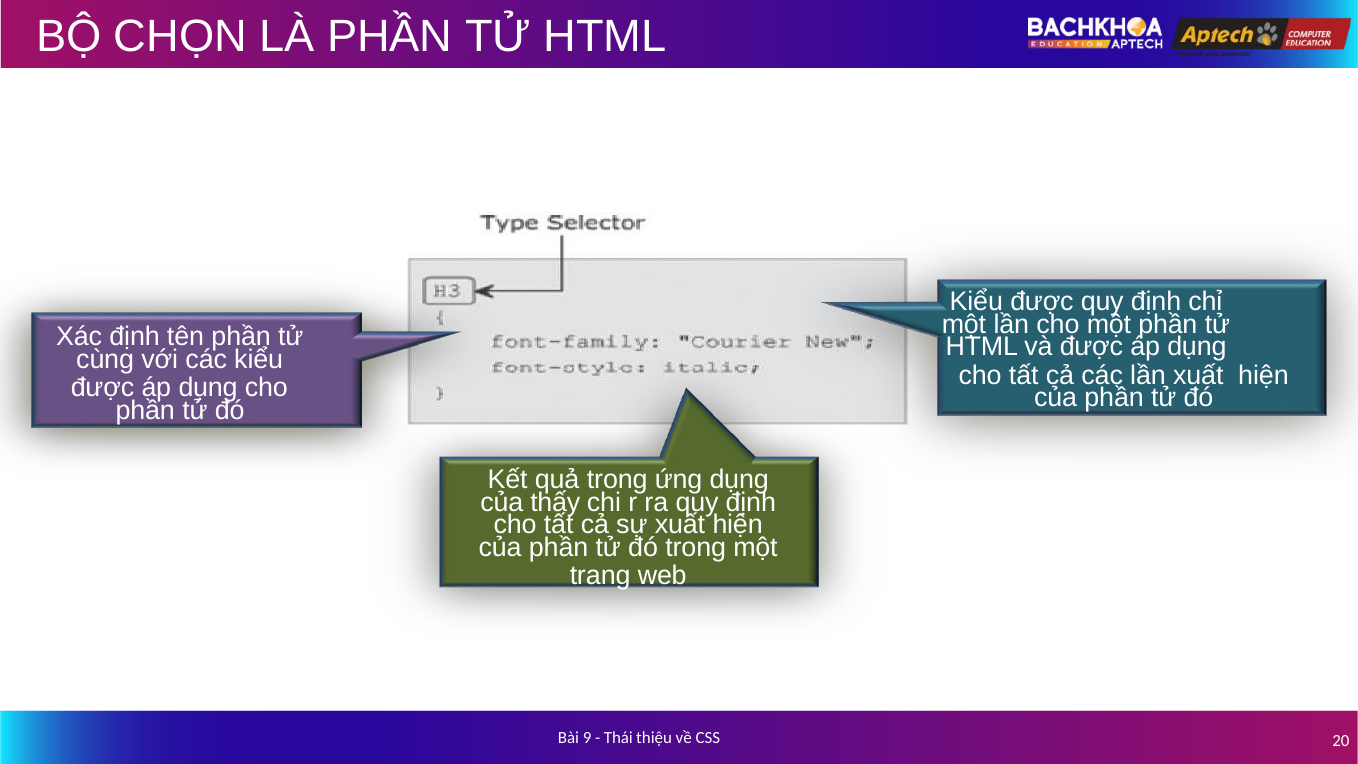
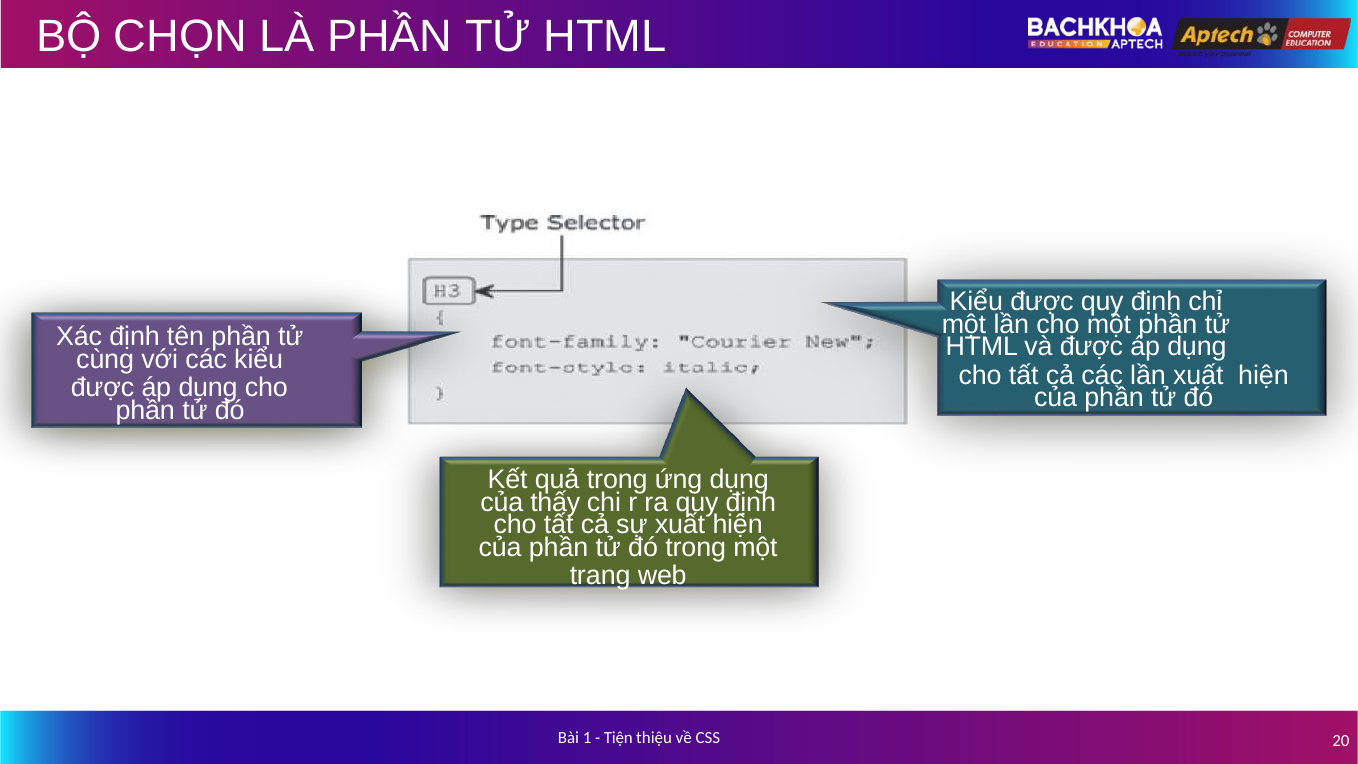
9: 9 -> 1 (587, 738)
Thái: Thái -> Tiện (618, 738)
